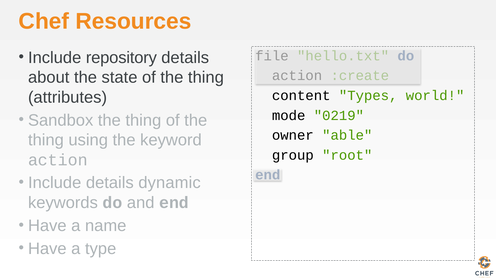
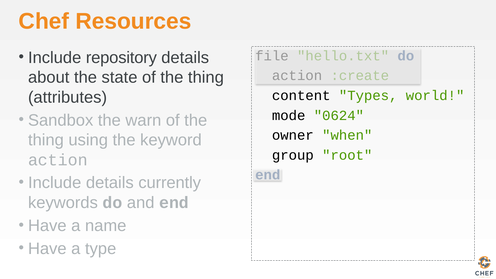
0219: 0219 -> 0624 (339, 115)
thing: thing -> warn (143, 120)
able: able -> when (347, 135)
dynamic: dynamic -> currently (170, 183)
